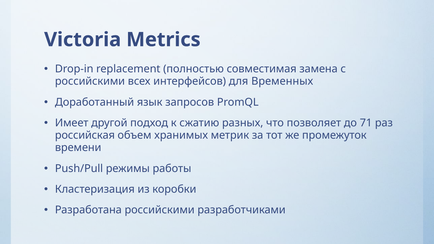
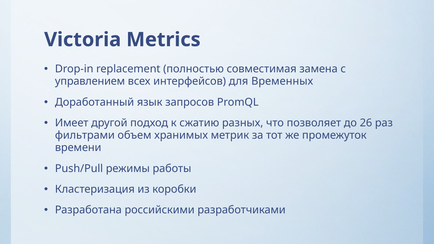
российскими: российскими -> управлением (90, 81)
71: 71 -> 26 (366, 123)
российская: российская -> фильтрами (85, 135)
